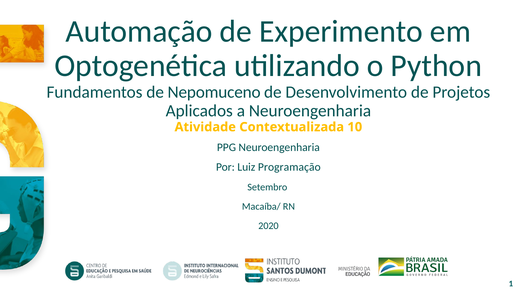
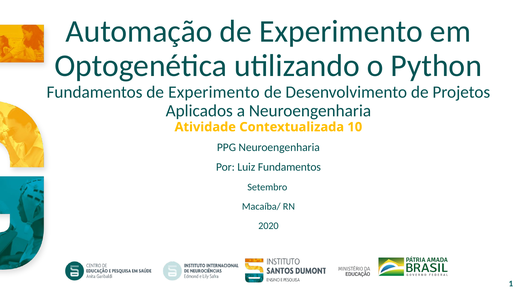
Fundamentos de Nepomuceno: Nepomuceno -> Experimento (214, 92)
Luiz Programação: Programação -> Fundamentos (289, 167)
